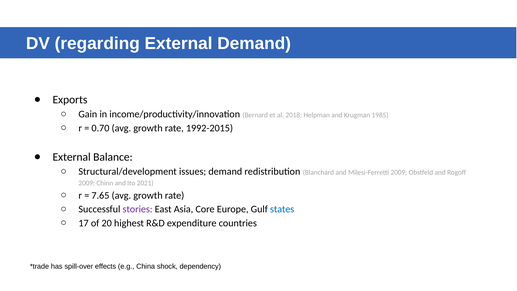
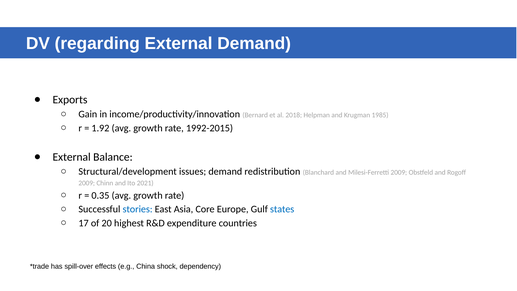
0.70: 0.70 -> 1.92 (100, 128)
7.65: 7.65 -> 0.35 (100, 195)
stories colour: purple -> blue (138, 209)
